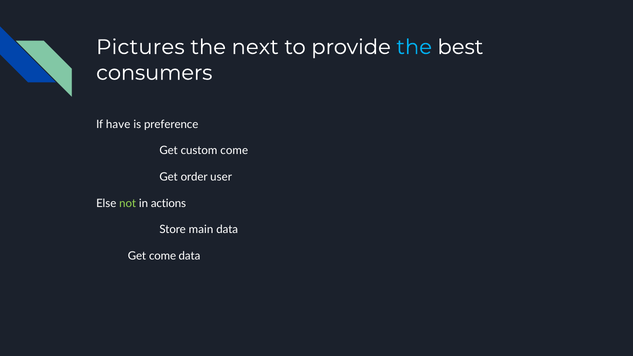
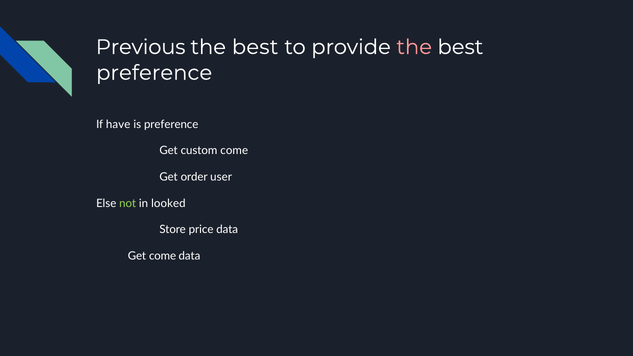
Pictures: Pictures -> Previous (141, 47)
next: next -> best (255, 47)
the colour: light blue -> pink (414, 47)
consumers: consumers -> preference (154, 73)
actions: actions -> looked (168, 203)
main: main -> price (201, 230)
